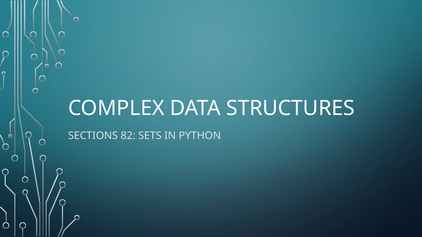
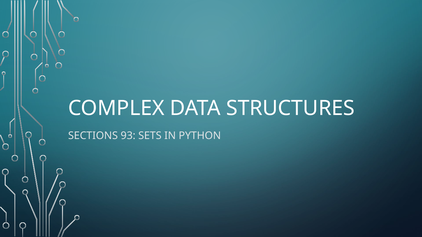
82: 82 -> 93 (128, 136)
